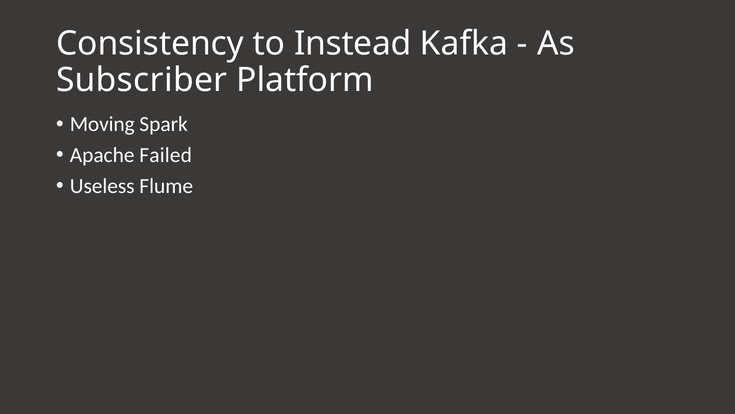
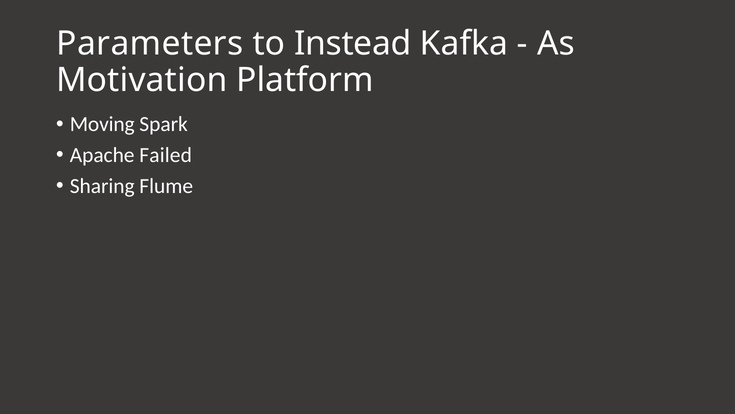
Consistency: Consistency -> Parameters (150, 44)
Subscriber: Subscriber -> Motivation (142, 80)
Useless: Useless -> Sharing (102, 186)
